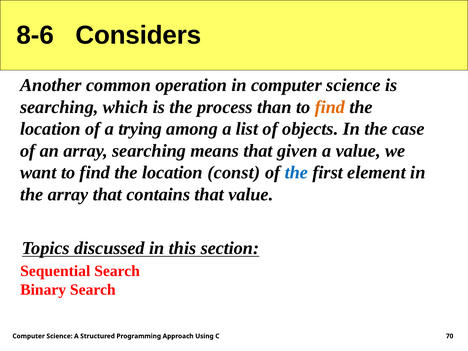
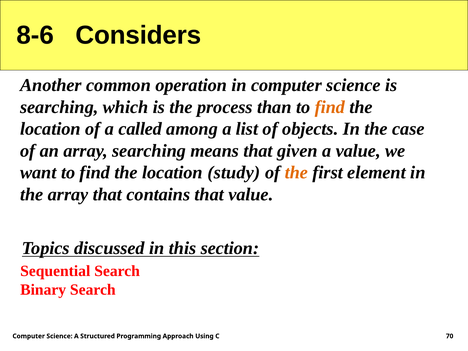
trying: trying -> called (140, 129)
const: const -> study (234, 173)
the colour: blue -> orange (296, 173)
